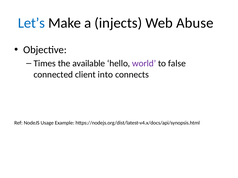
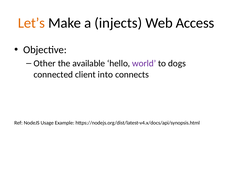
Let’s colour: blue -> orange (31, 23)
Abuse: Abuse -> Access (195, 23)
Times: Times -> Other (45, 64)
false: false -> dogs (177, 64)
